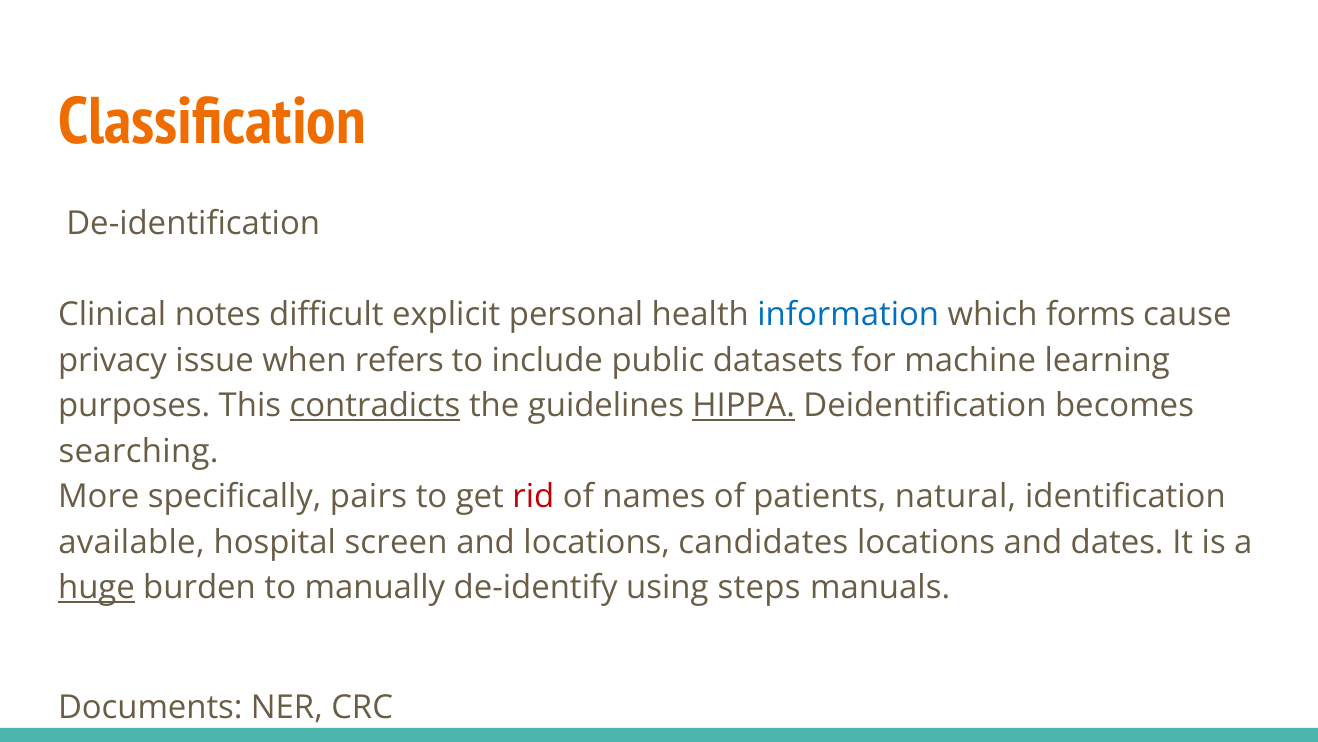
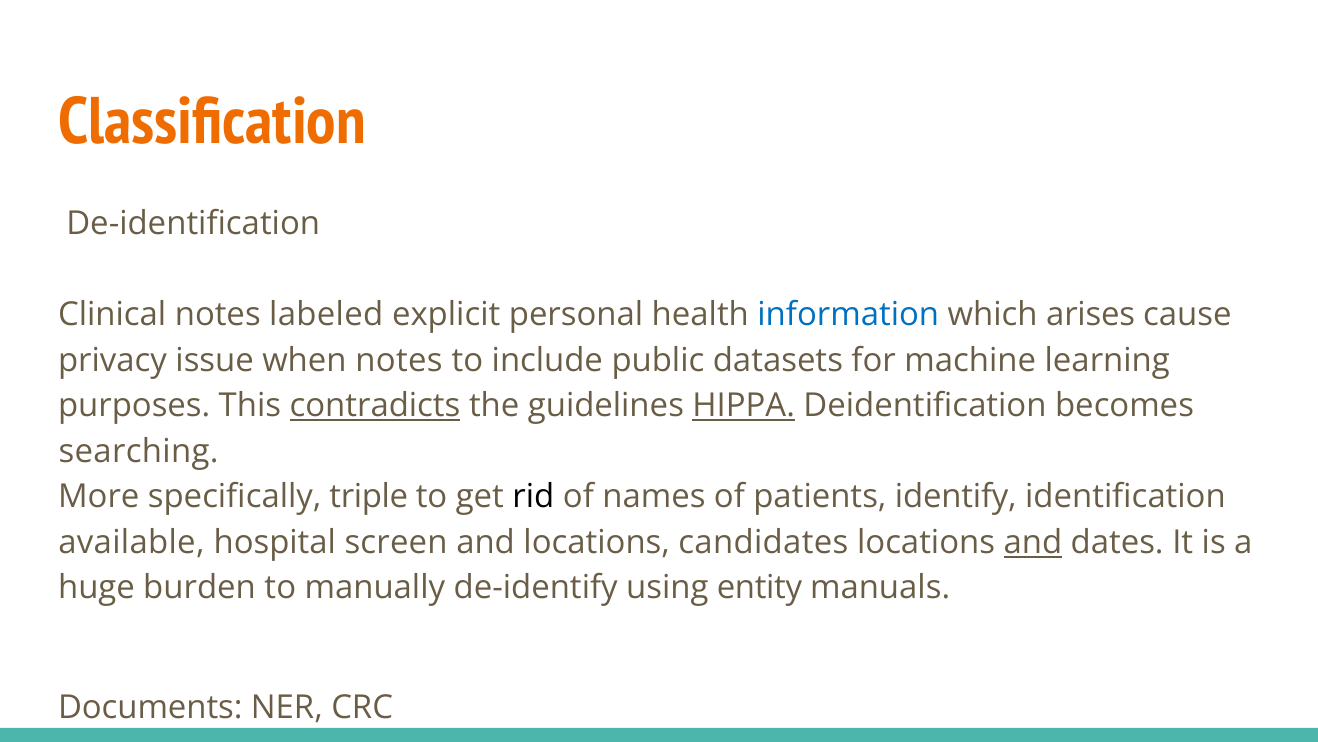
difficult: difficult -> labeled (326, 315)
forms: forms -> arises (1091, 315)
when refers: refers -> notes (399, 360)
pairs: pairs -> triple (369, 496)
rid colour: red -> black (533, 496)
natural: natural -> identify (956, 496)
and underline: none -> present (1033, 542)
huge underline: present -> none (96, 587)
steps: steps -> entity (759, 587)
